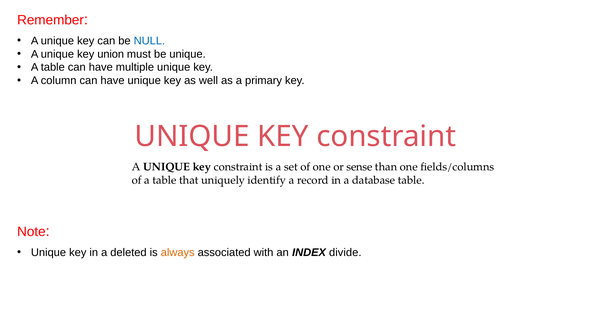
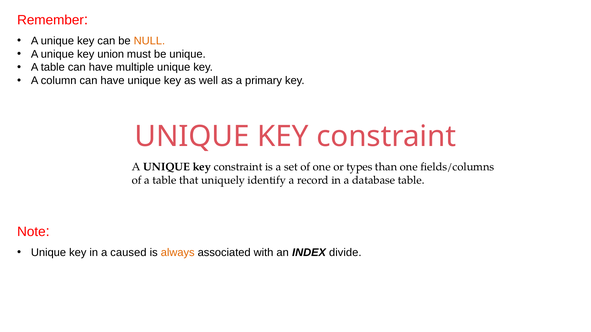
NULL colour: blue -> orange (149, 41)
sense: sense -> types (359, 167)
deleted: deleted -> caused (128, 253)
